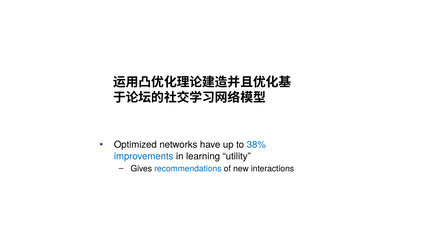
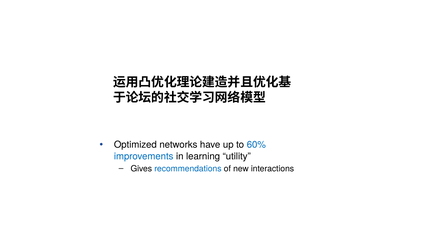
38%: 38% -> 60% (256, 145)
